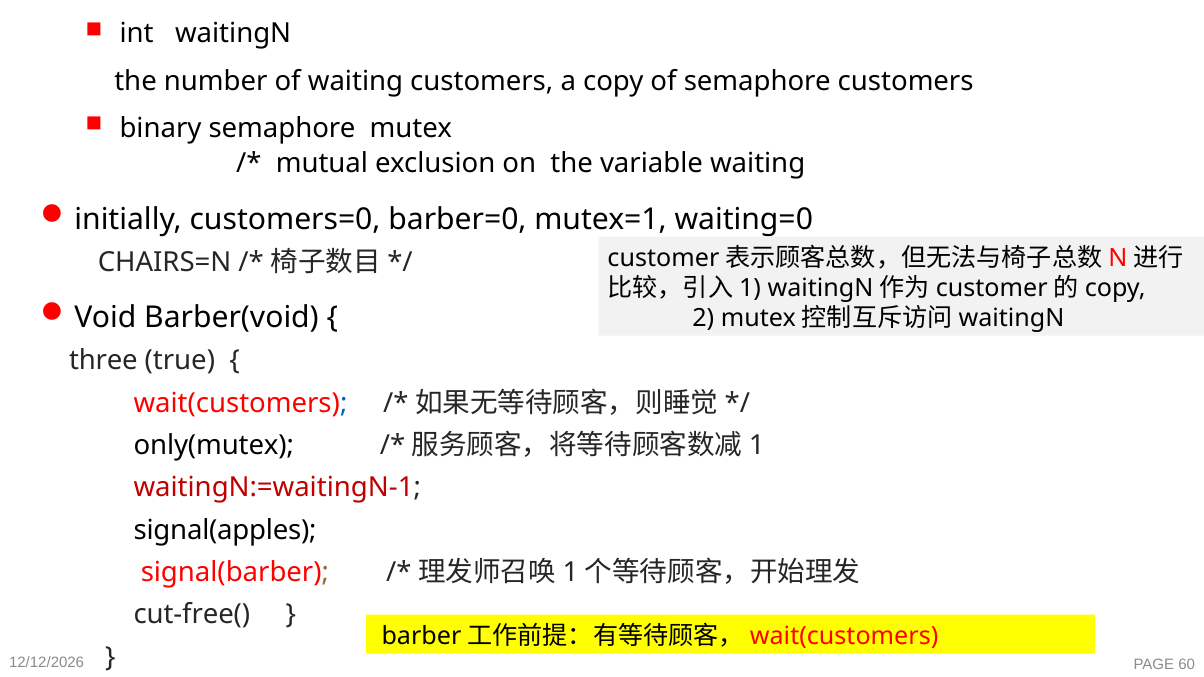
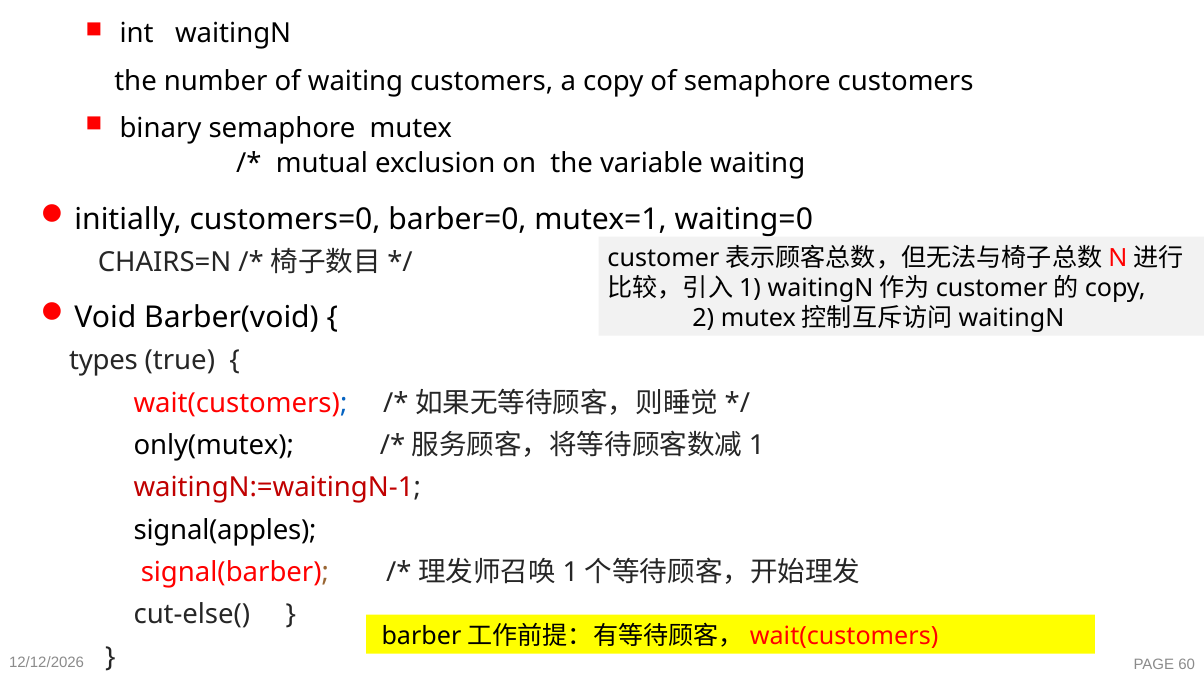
three: three -> types (104, 361)
cut-free(: cut-free( -> cut-else( (192, 615)
